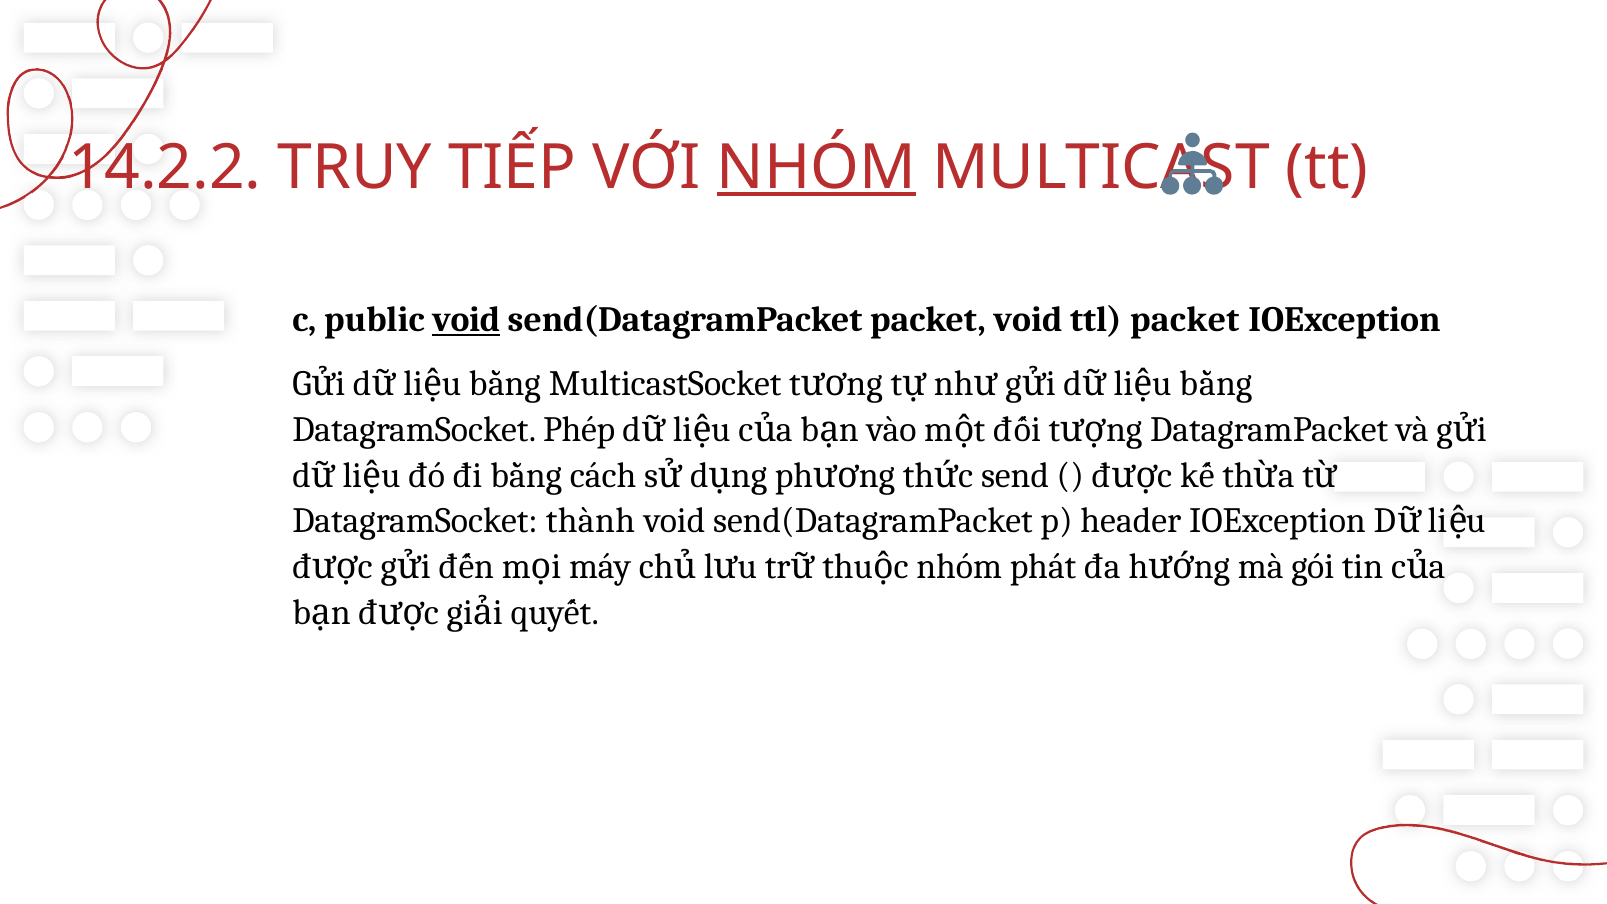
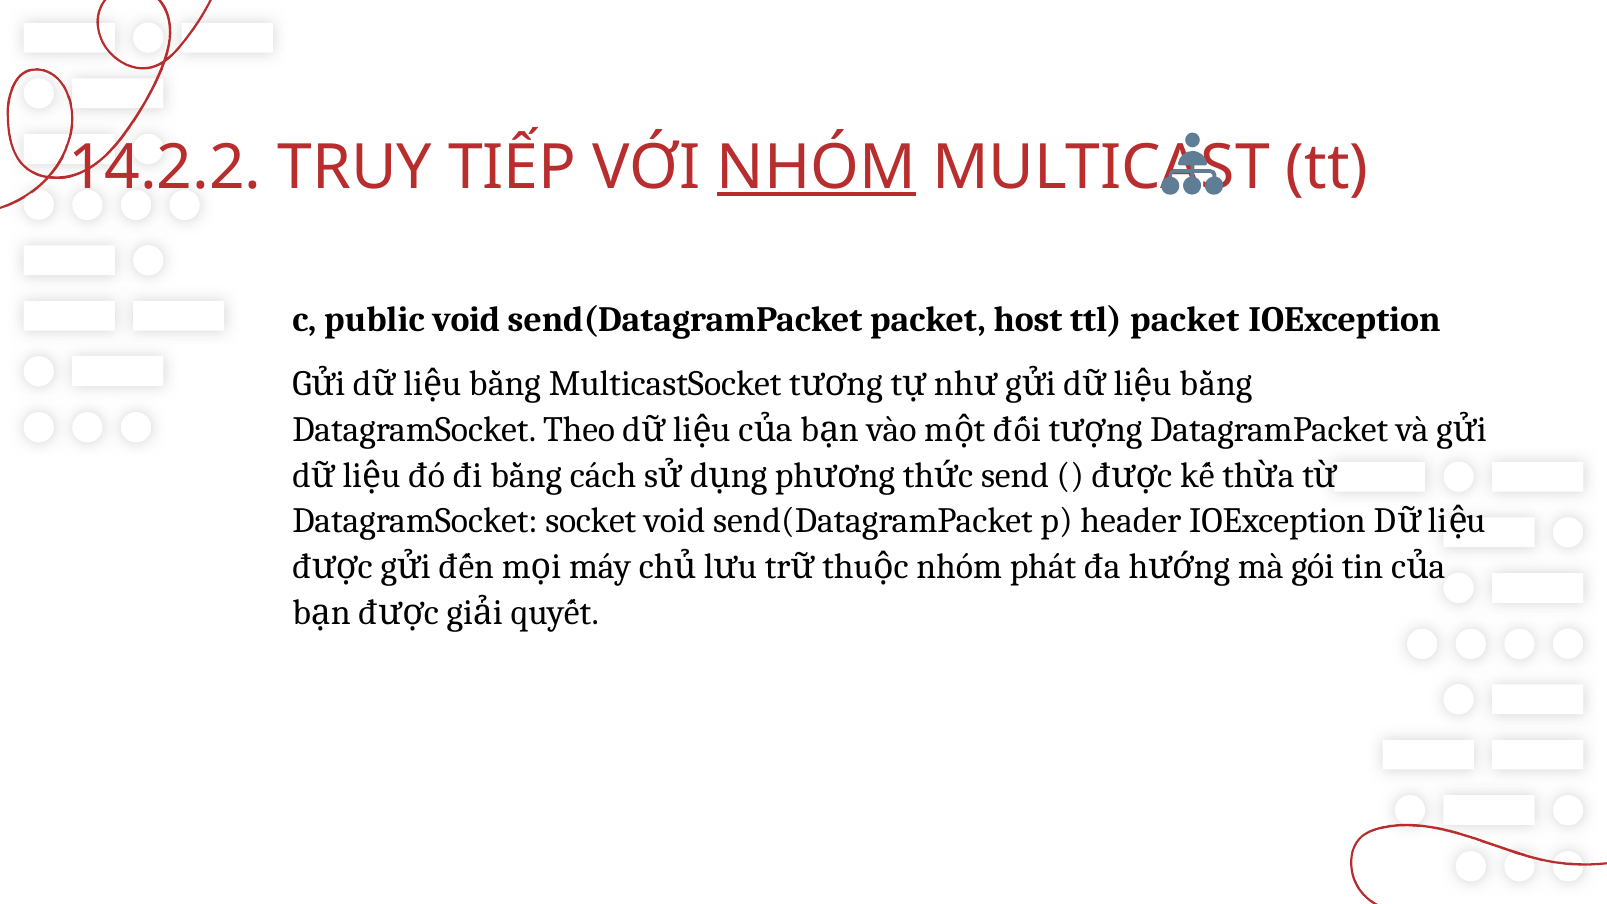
void underline: present -> none (466, 320)
packet void: void -> host (1028, 320)
Phép: Phép -> Theo (579, 430)
thành: thành -> socket (591, 521)
